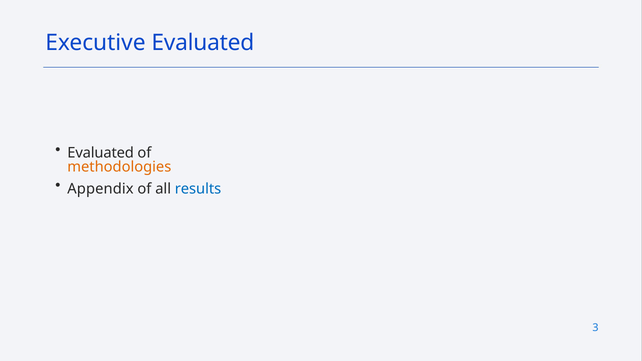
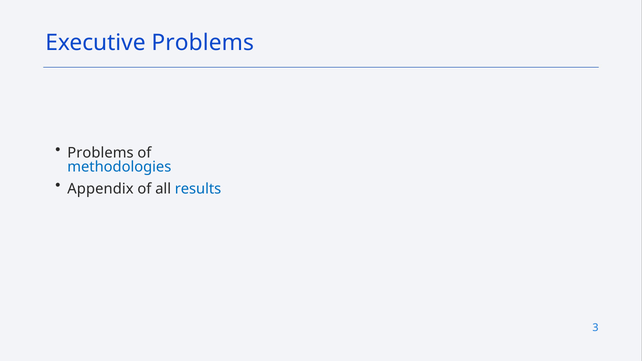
Executive Evaluated: Evaluated -> Problems (203, 43)
Evaluated: Evaluated -> Problems (101, 153)
methodologies colour: orange -> blue (119, 167)
